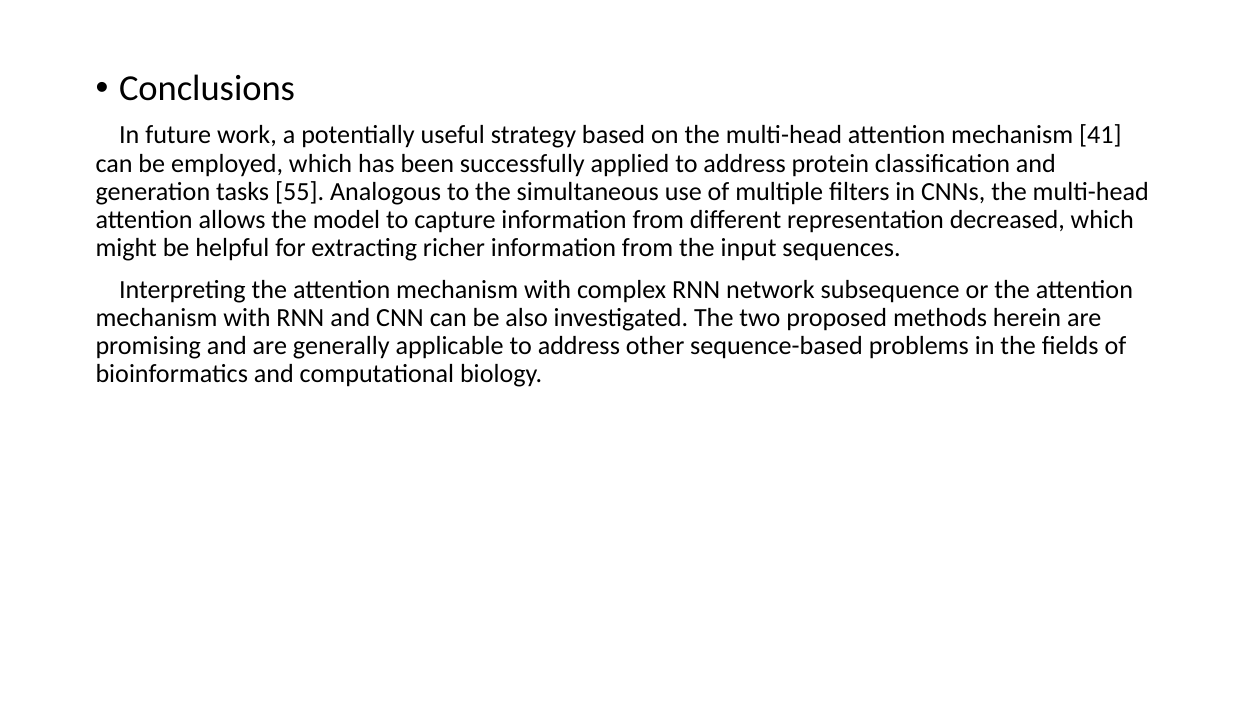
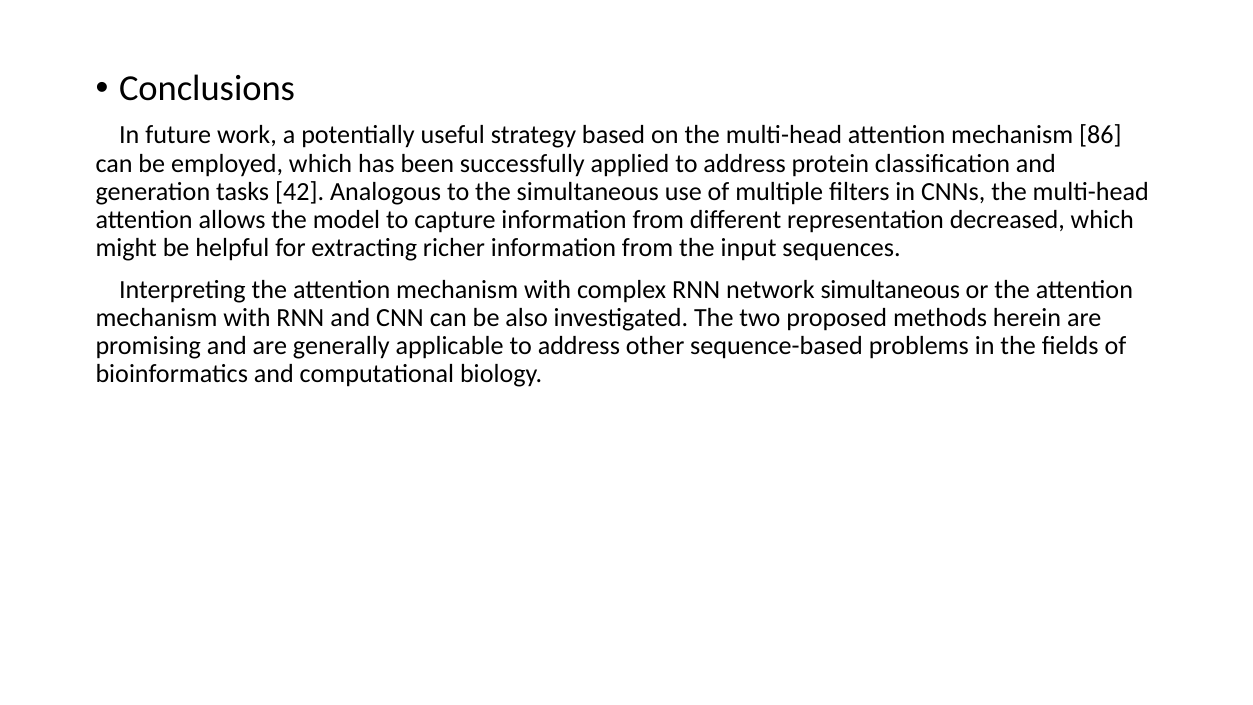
41: 41 -> 86 (1100, 135)
55: 55 -> 42 (300, 192)
network subsequence: subsequence -> simultaneous (890, 290)
